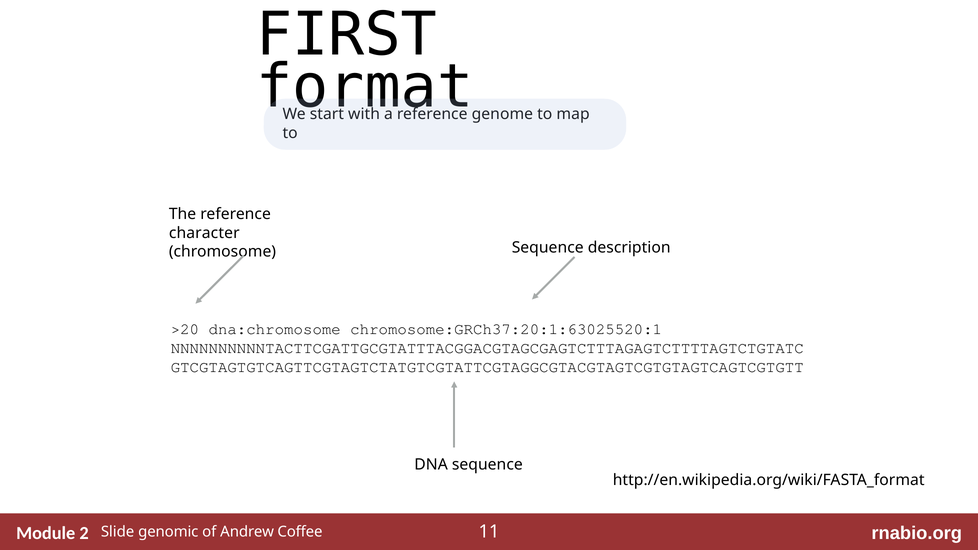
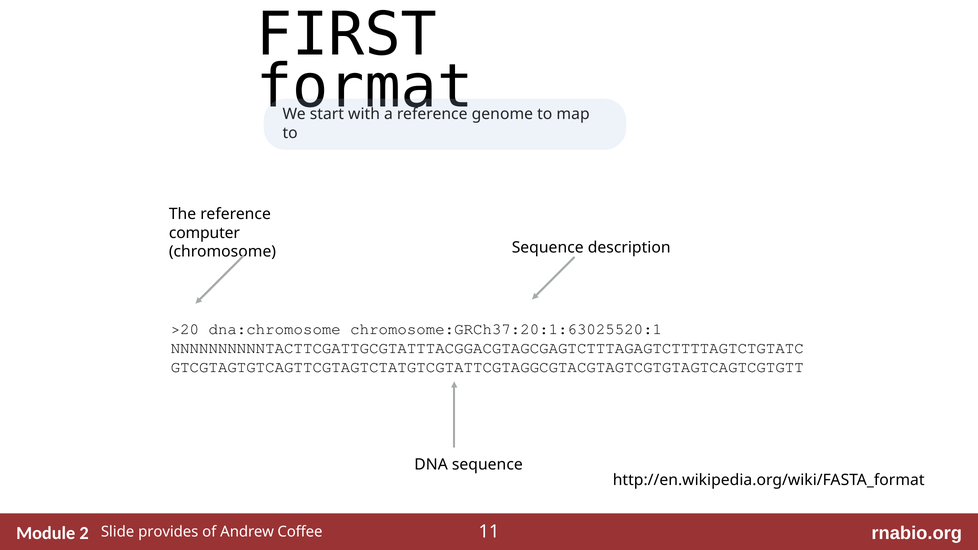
character: character -> computer (204, 233)
genomic: genomic -> provides (168, 532)
